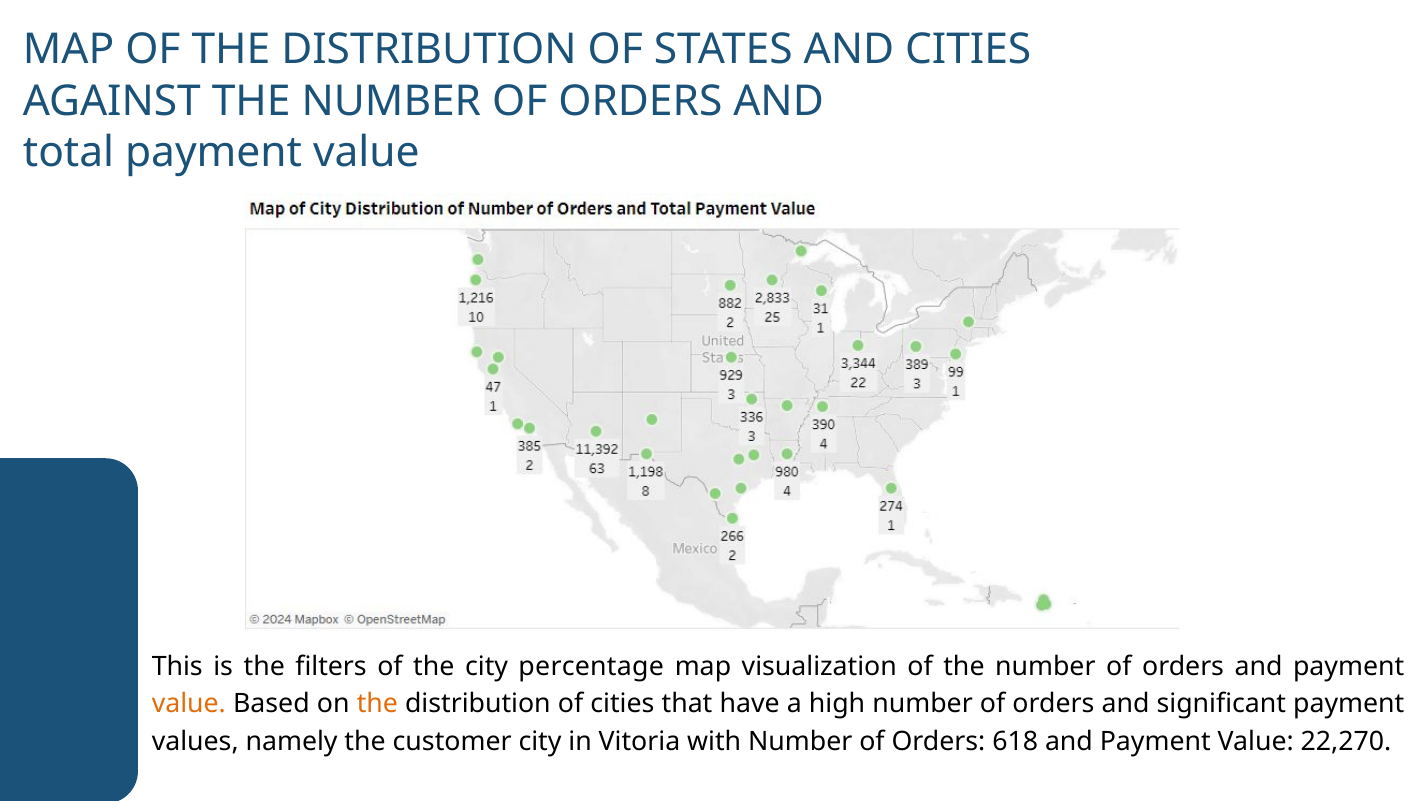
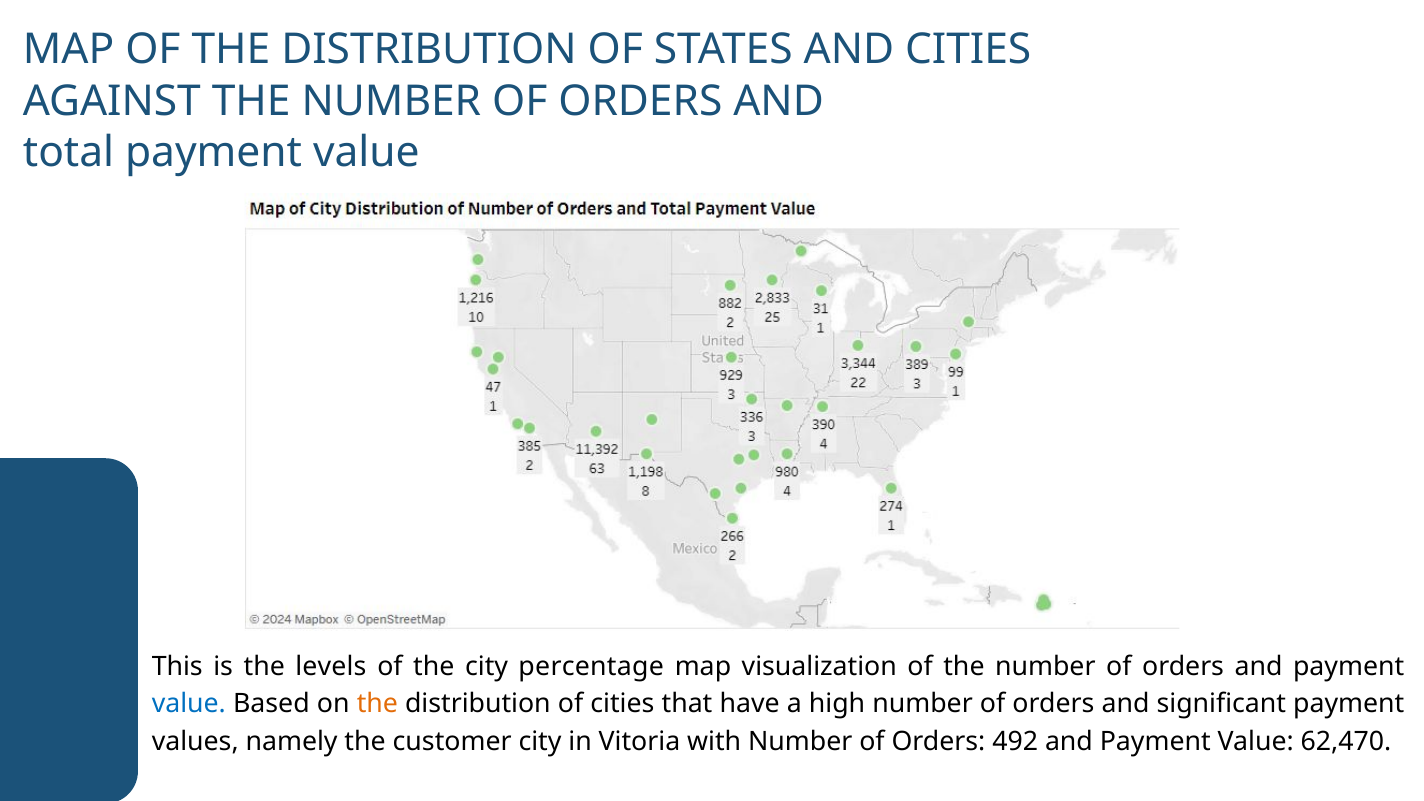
filters: filters -> levels (331, 667)
value colour: orange -> blue (189, 704)
618: 618 -> 492 (1015, 741)
22,270: 22,270 -> 62,470 (1346, 741)
